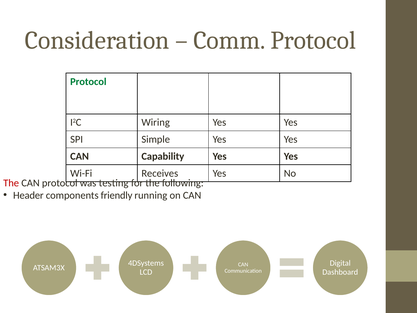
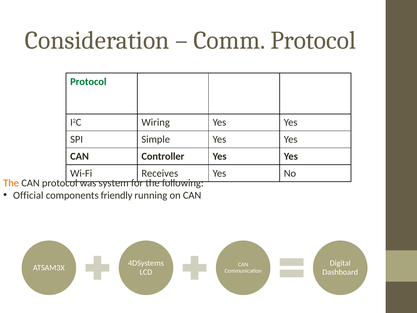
CAN Capability: Capability -> Controller (163, 156)
The colour: red -> orange (11, 183)
was testing: testing -> system (114, 183)
Header: Header -> Official (28, 195)
